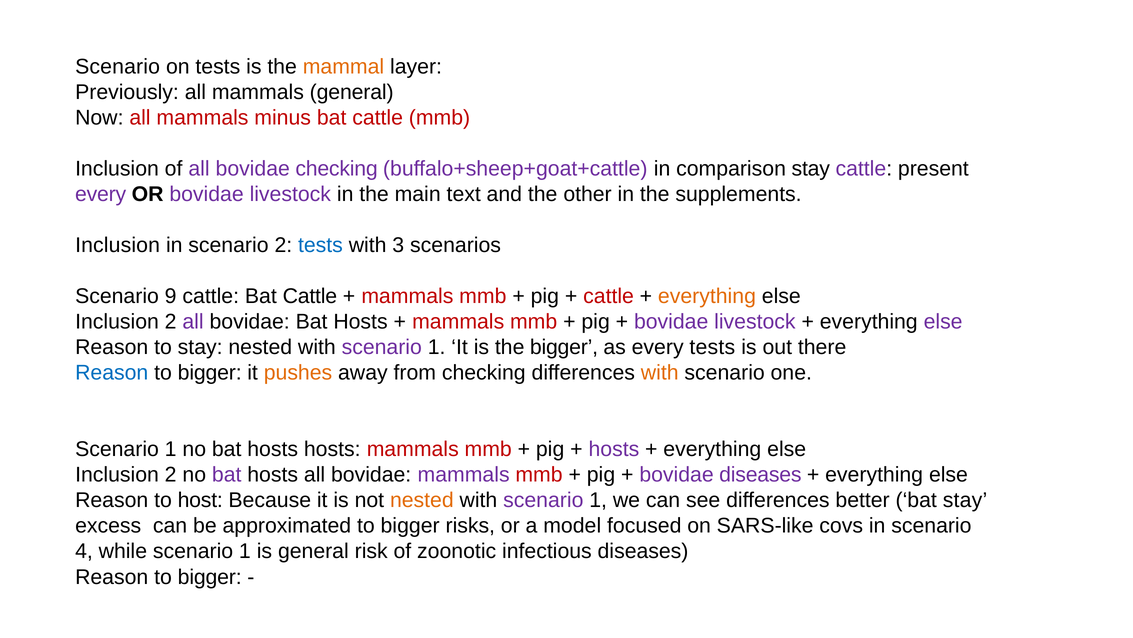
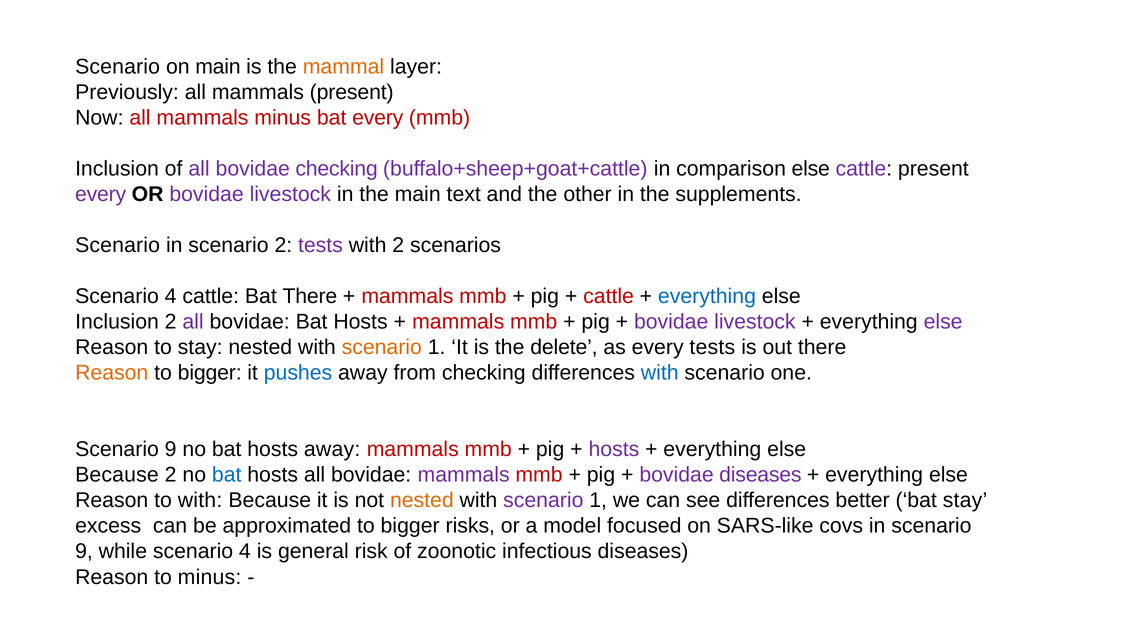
on tests: tests -> main (218, 67)
mammals general: general -> present (352, 92)
minus bat cattle: cattle -> every (378, 118)
comparison stay: stay -> else (811, 168)
Inclusion: Inclusion -> Scenario (118, 245)
tests colour: blue -> purple (320, 245)
with 3: 3 -> 2 (398, 245)
9: 9 -> 4 (171, 296)
cattle Bat Cattle: Cattle -> There (310, 296)
everything colour: orange -> blue (707, 296)
scenario colour: purple -> orange (382, 347)
the bigger: bigger -> delete (564, 347)
Reason colour: blue -> orange (112, 372)
pushes colour: orange -> blue (298, 372)
with colour: orange -> blue (660, 372)
1: 1 -> 9 (171, 449)
hosts hosts: hosts -> away (332, 449)
Inclusion: Inclusion -> Because (117, 474)
bat colour: purple -> blue (227, 474)
to host: host -> with (200, 500)
4: 4 -> 9 (84, 551)
while scenario 1: 1 -> 4 (245, 551)
bigger: bigger -> minus (210, 576)
